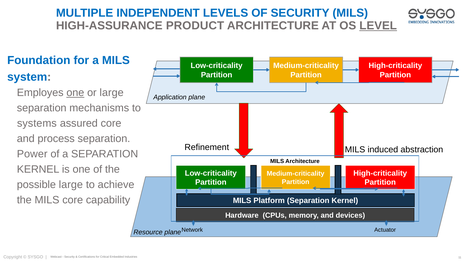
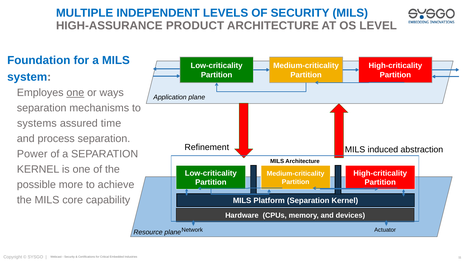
LEVEL underline: present -> none (378, 26)
or large: large -> ways (112, 93)
assured core: core -> time (111, 124)
possible large: large -> more (71, 185)
